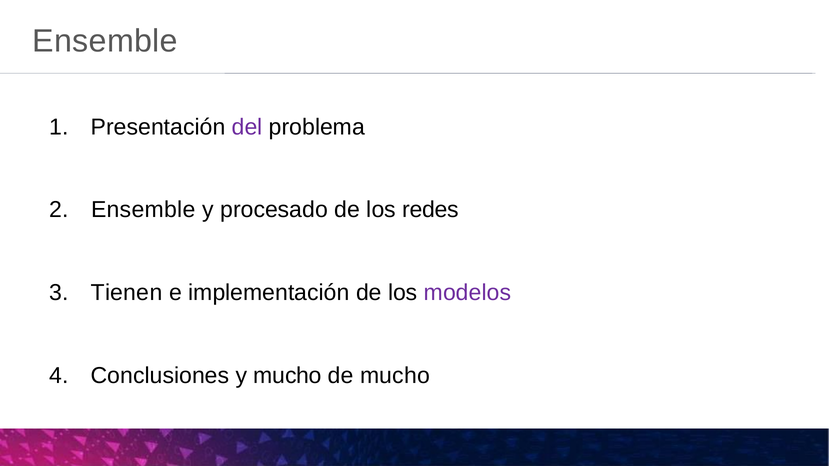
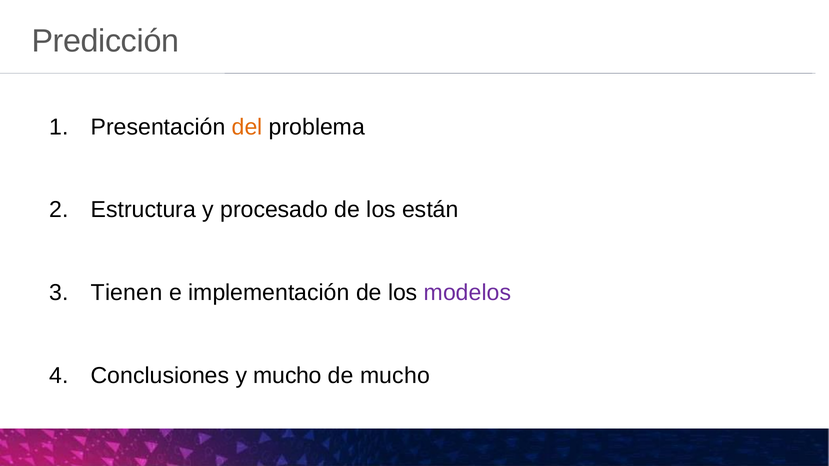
Ensemble: Ensemble -> Predicción (105, 41)
del colour: purple -> orange (247, 127)
Ensemble: Ensemble -> Estructura (143, 210)
redes: redes -> están (430, 210)
